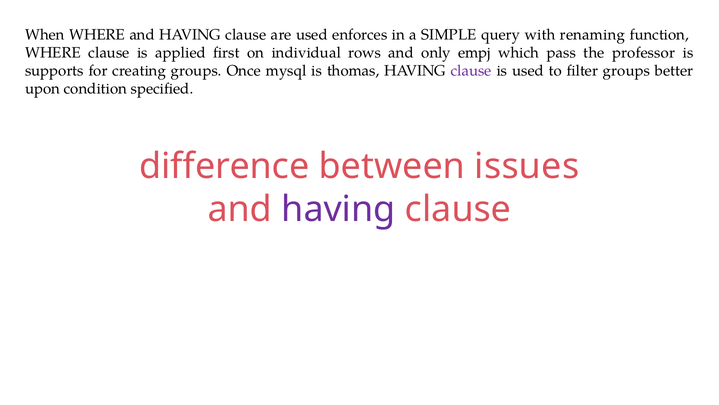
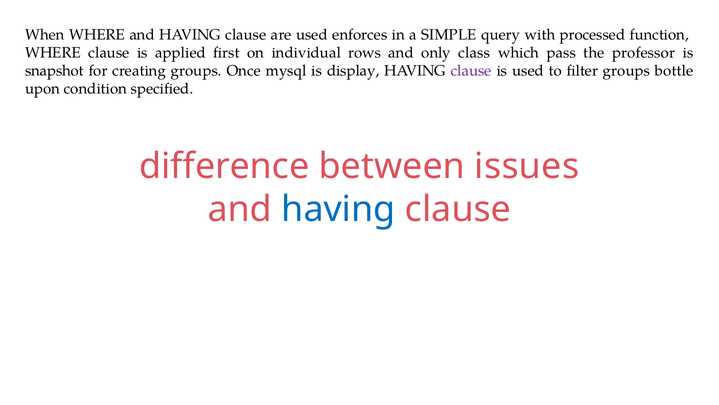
renaming: renaming -> processed (593, 35)
empj: empj -> class (474, 53)
supports: supports -> snapshot (54, 71)
thomas: thomas -> display (353, 71)
better: better -> bottle (674, 71)
having colour: purple -> blue (338, 209)
